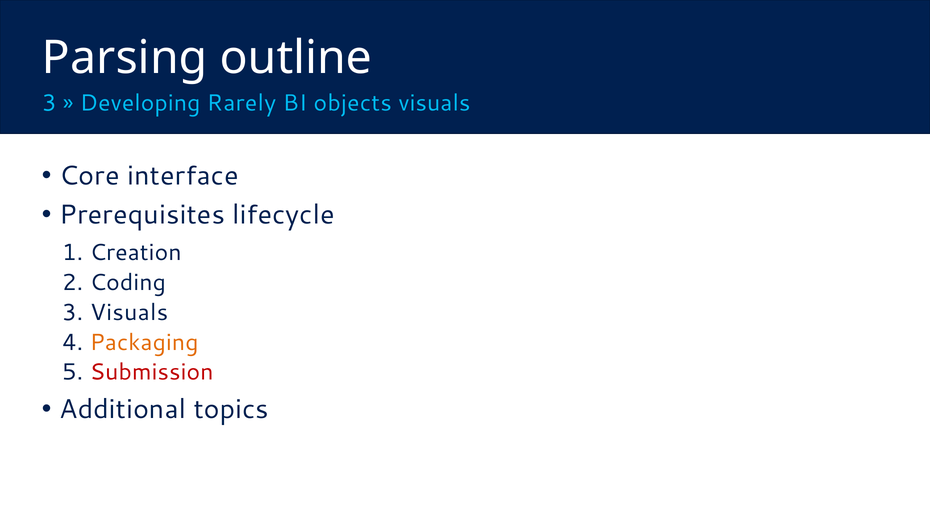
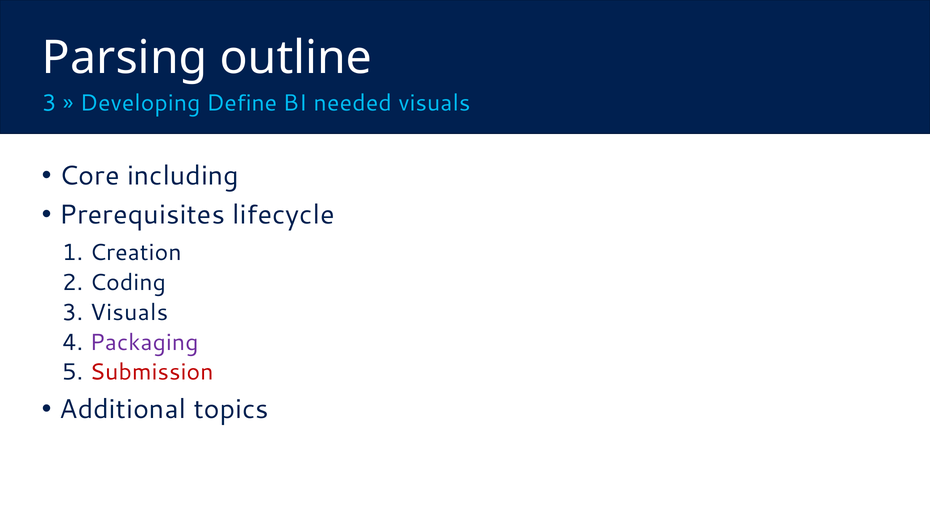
Rarely: Rarely -> Define (242, 103)
objects: objects -> needed (353, 103)
interface: interface -> including (183, 176)
Packaging colour: orange -> purple (144, 342)
